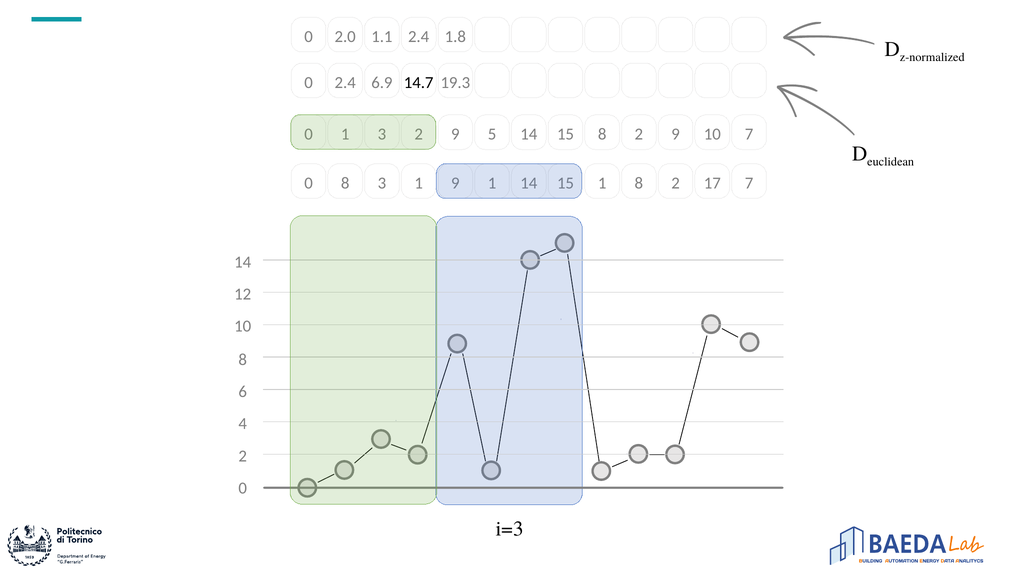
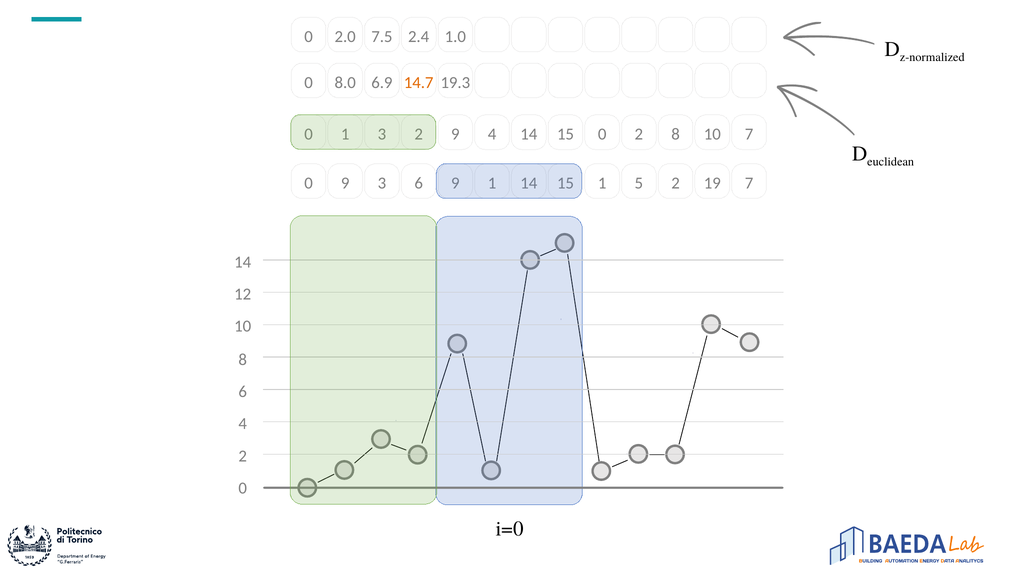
1.1: 1.1 -> 7.5 (382, 37)
1.8: 1.8 -> 1.0 (455, 37)
0 2.4: 2.4 -> 8.0 (345, 83)
14.7 colour: black -> orange (419, 83)
9 5: 5 -> 4 (492, 134)
8: 8 -> 0 (602, 134)
9: 9 -> 8 (676, 134)
0 8: 8 -> 9 (345, 183)
3 1: 1 -> 6 (419, 183)
1 8: 8 -> 5 (639, 183)
17: 17 -> 19 (712, 183)
i=3: i=3 -> i=0 (510, 529)
